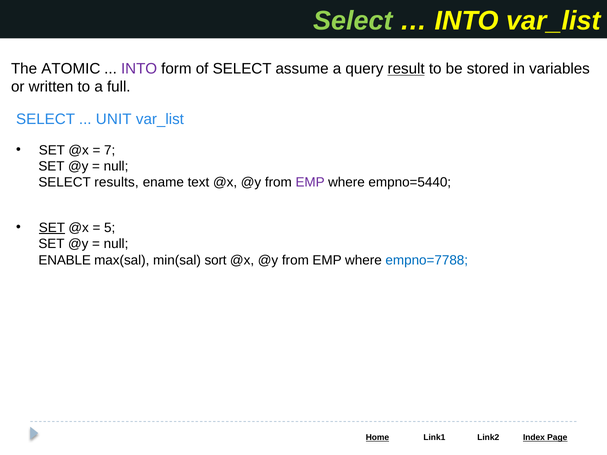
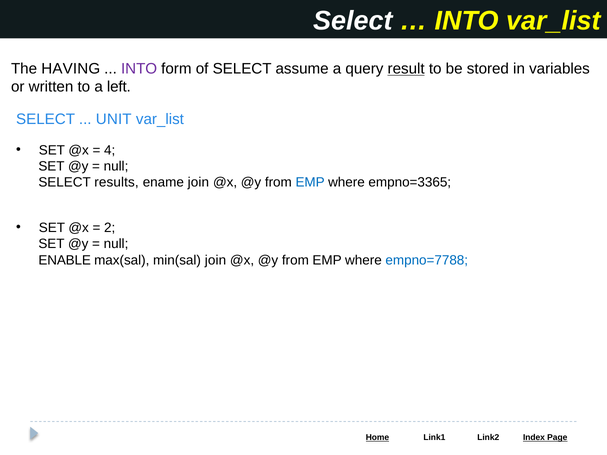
Select colour: light green -> white (353, 21)
ATOMIC: ATOMIC -> HAVING (71, 69)
full: full -> left (119, 87)
7: 7 -> 4 (110, 150)
ename text: text -> join (198, 183)
EMP colour: purple -> blue (310, 183)
empno=5440: empno=5440 -> empno=3365 (410, 183)
SET underline: present -> none (52, 228)
5: 5 -> 2 (110, 228)
min(sal sort: sort -> join (215, 260)
